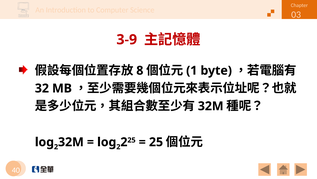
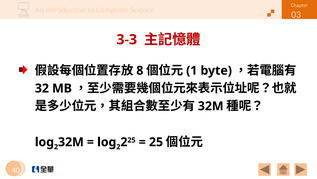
3-9: 3-9 -> 3-3 (127, 39)
